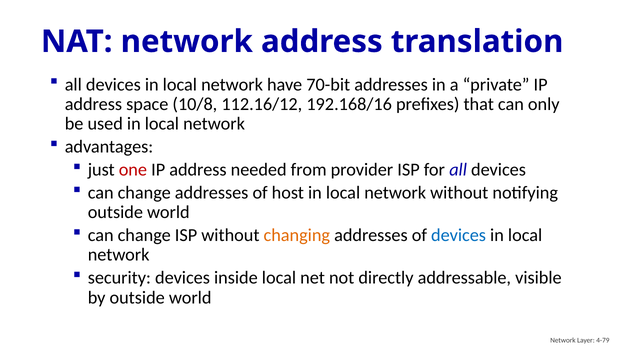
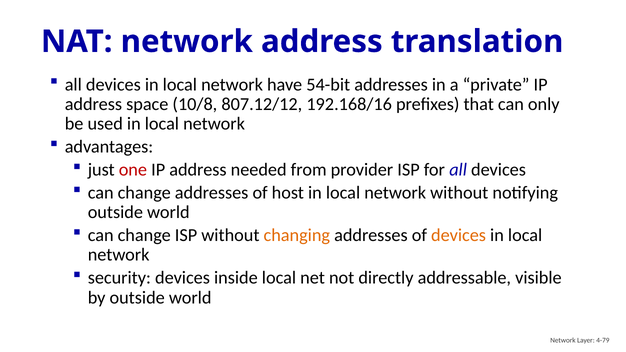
70-bit: 70-bit -> 54-bit (328, 85)
112.16/12: 112.16/12 -> 807.12/12 (262, 104)
devices colour: blue -> orange (459, 235)
